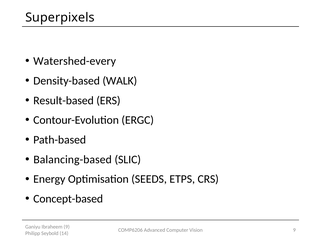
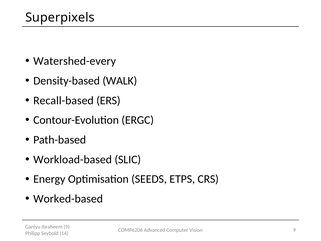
Result-based: Result-based -> Recall-based (63, 100)
Balancing-based: Balancing-based -> Workload-based (73, 159)
Concept-based: Concept-based -> Worked-based (68, 199)
